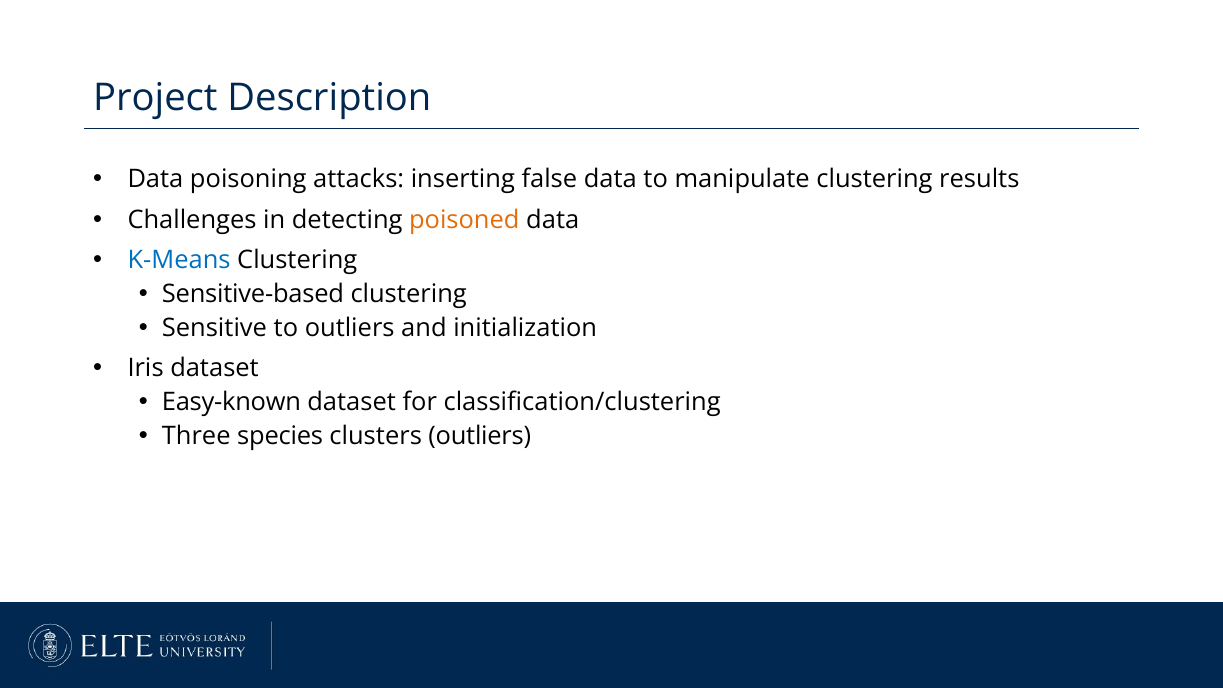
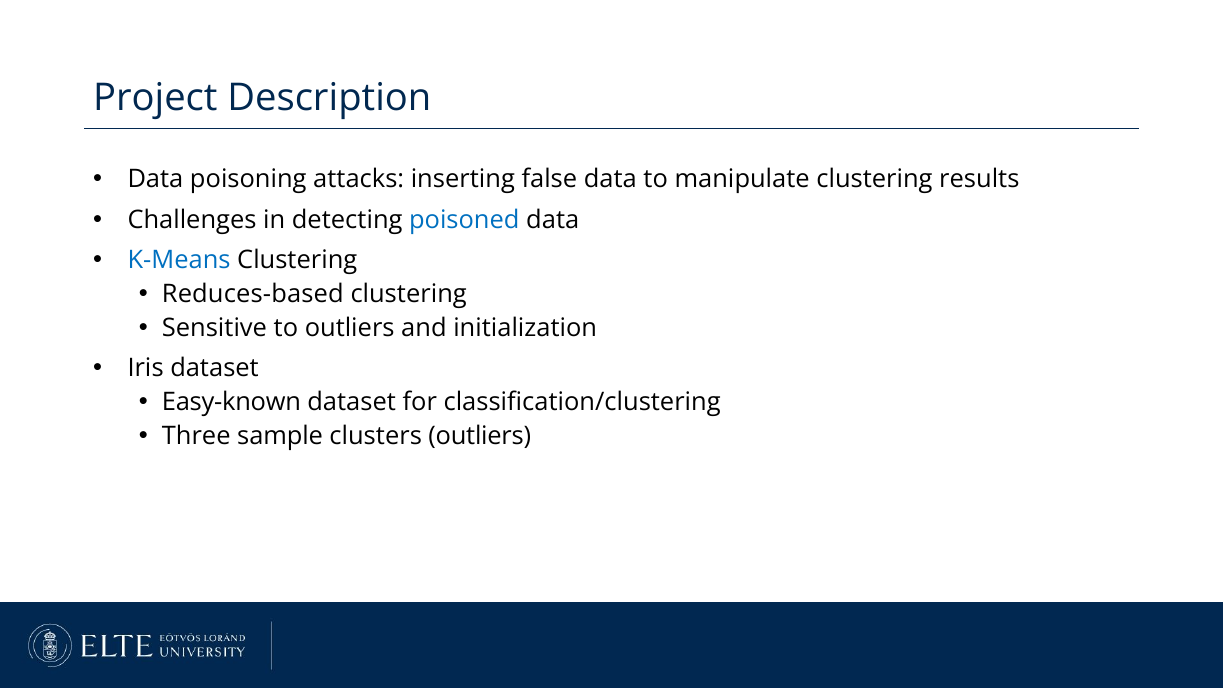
poisoned colour: orange -> blue (464, 220)
Sensitive-based: Sensitive-based -> Reduces-based (253, 294)
species: species -> sample (280, 436)
